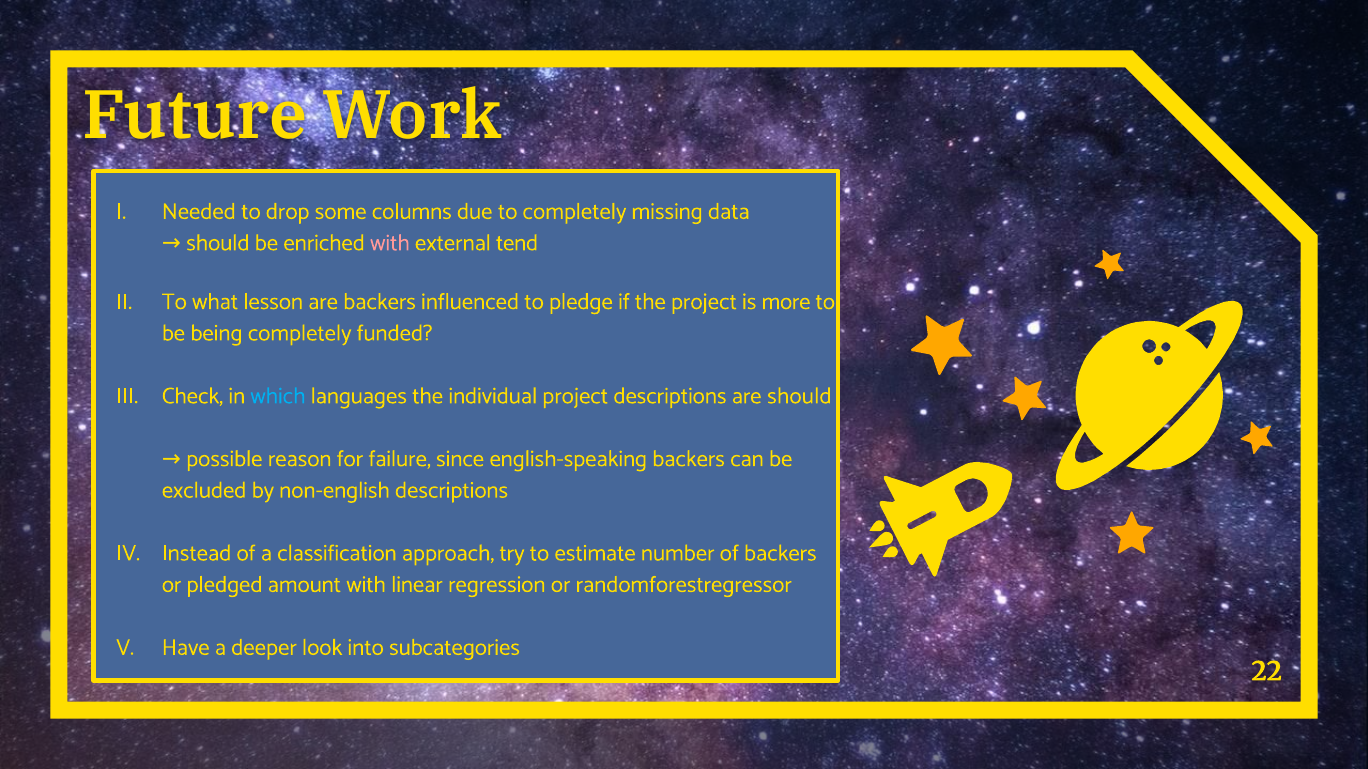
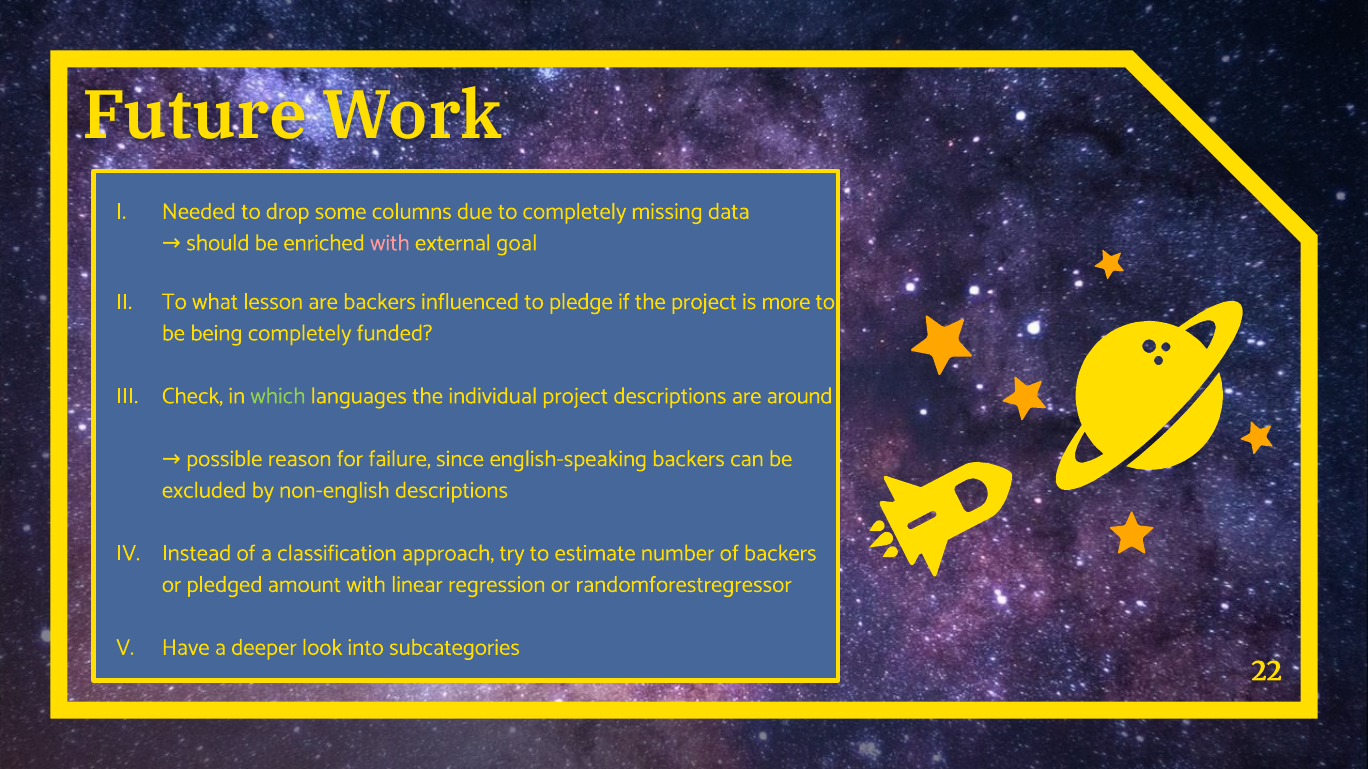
tend: tend -> goal (517, 243)
which colour: light blue -> light green (278, 396)
are should: should -> around (800, 396)
